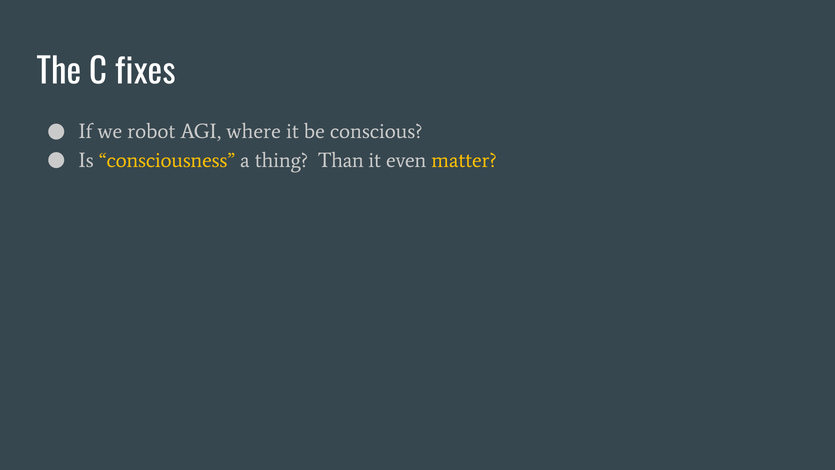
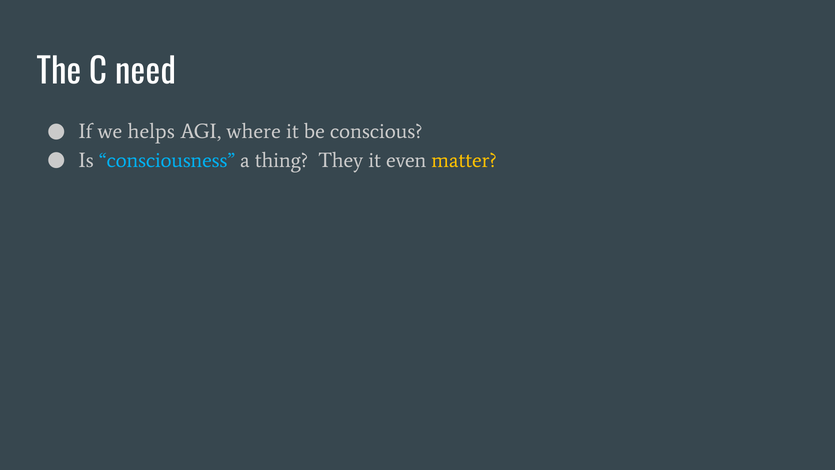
fixes: fixes -> need (146, 72)
robot: robot -> helps (151, 131)
consciousness colour: yellow -> light blue (167, 160)
Than: Than -> They (341, 160)
